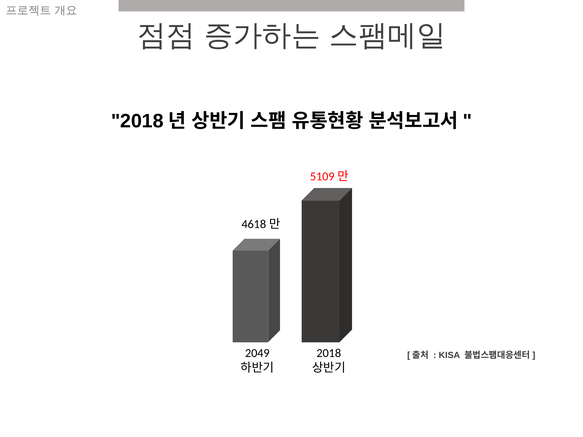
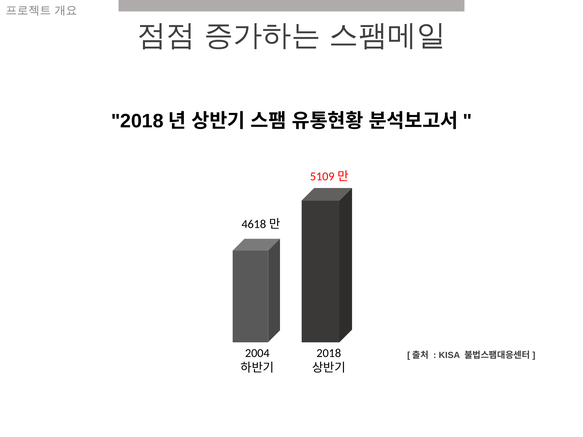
2049: 2049 -> 2004 (257, 353)
